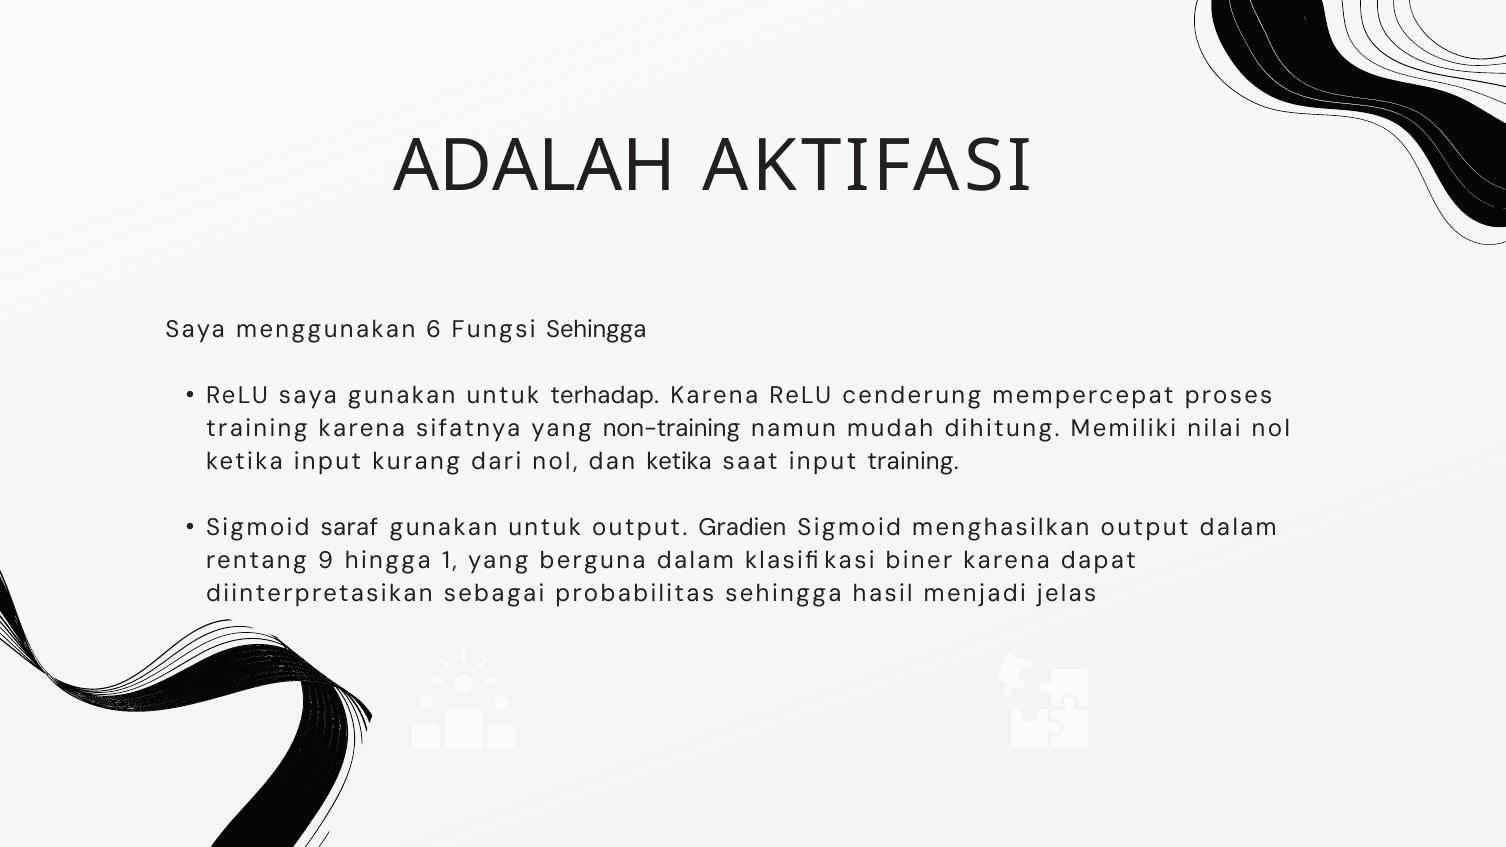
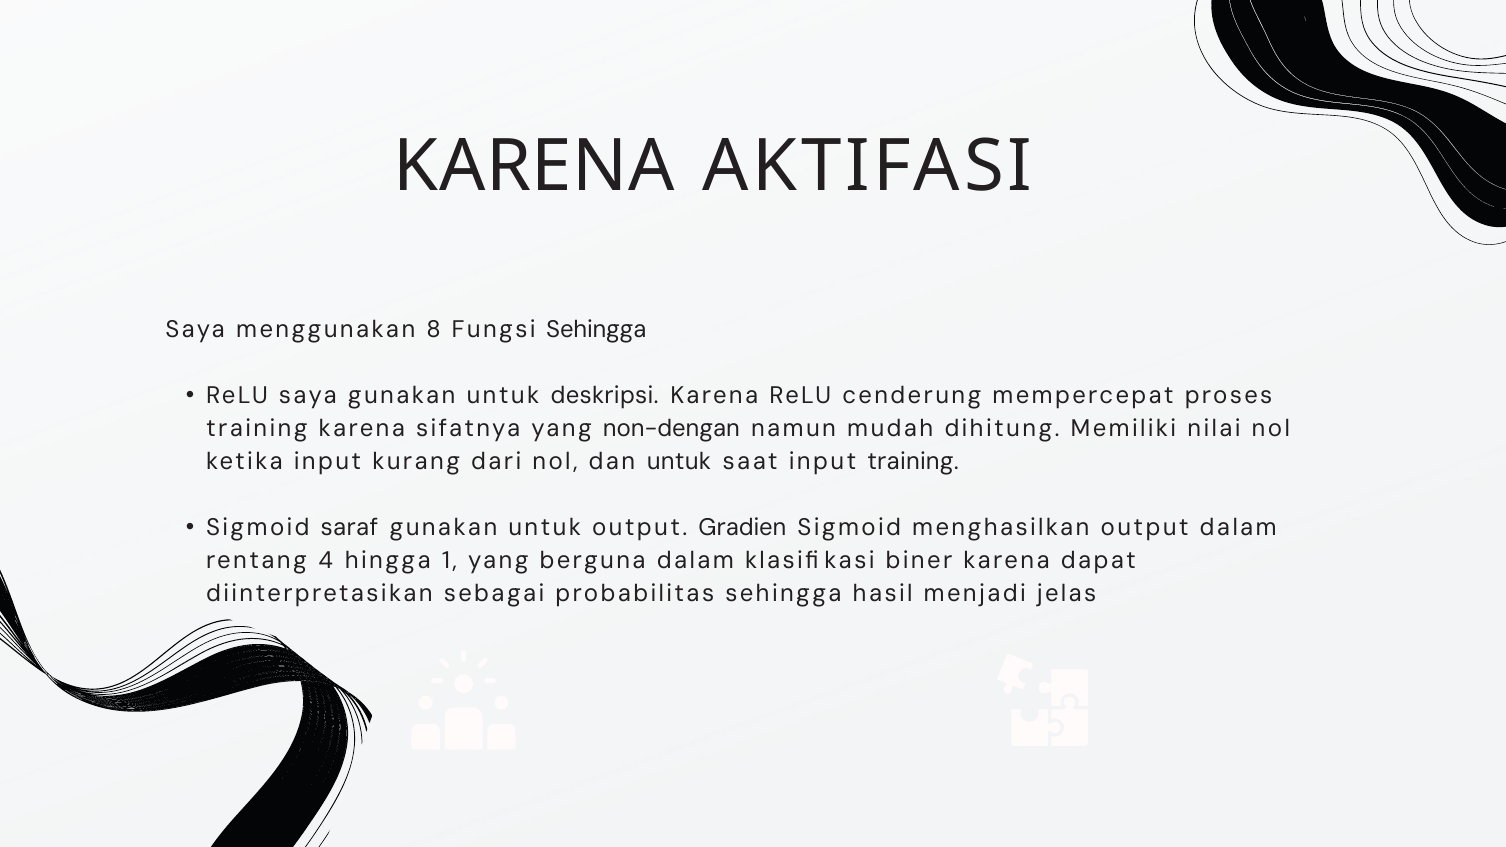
ADALAH: ADALAH -> KARENA (534, 167)
6: 6 -> 8 (434, 330)
terhadap: terhadap -> deskripsi (605, 396)
non-training: non-training -> non-dengan (671, 429)
dan ketika: ketika -> untuk (679, 462)
9: 9 -> 4 (326, 561)
